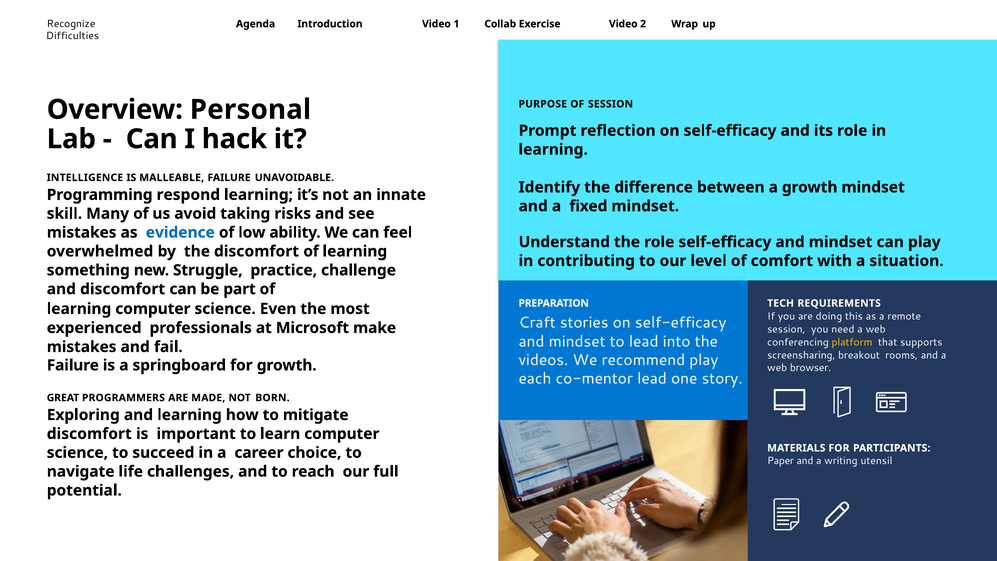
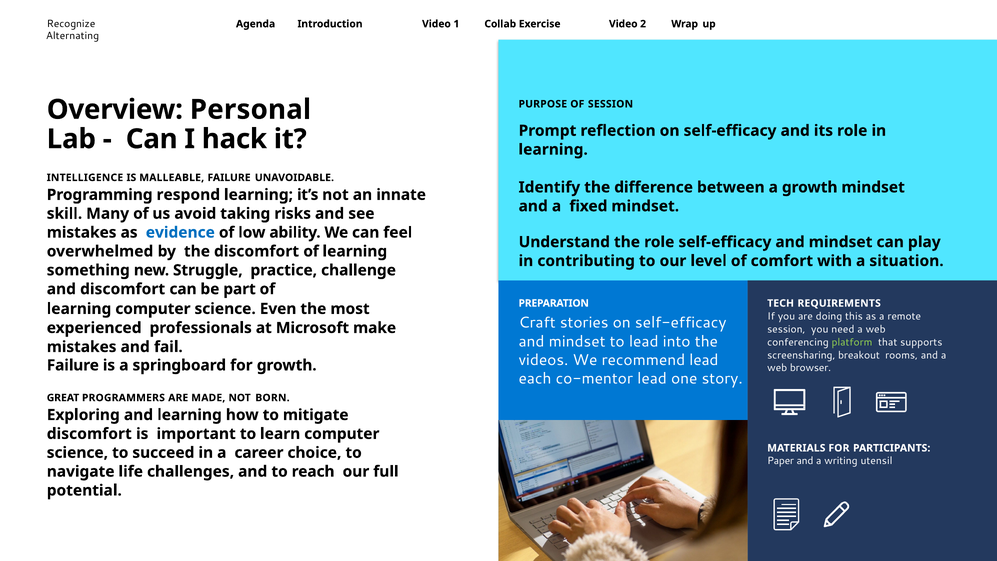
Difficulties: Difficulties -> Alternating (73, 36)
platform colour: yellow -> light green (852, 342)
recommend play: play -> lead (704, 360)
